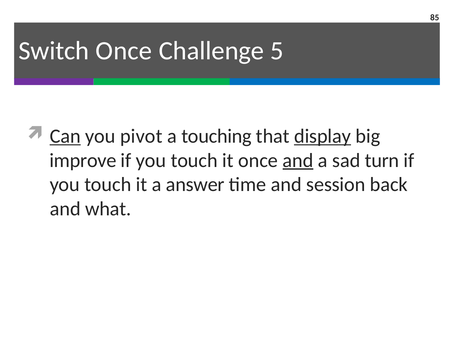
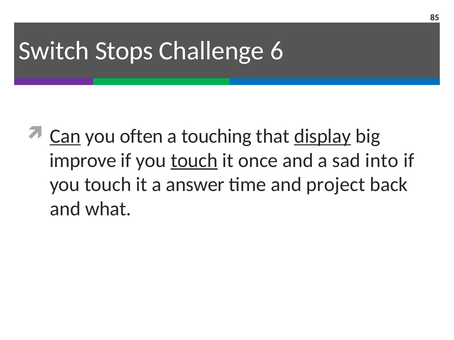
Switch Once: Once -> Stops (124, 51)
5: 5 -> 6 (277, 51)
pivot: pivot -> often (141, 136)
touch underline: none -> present (194, 161)
and underline: present -> none (298, 161)
turn: turn -> into (382, 161)
session: session -> project (336, 185)
